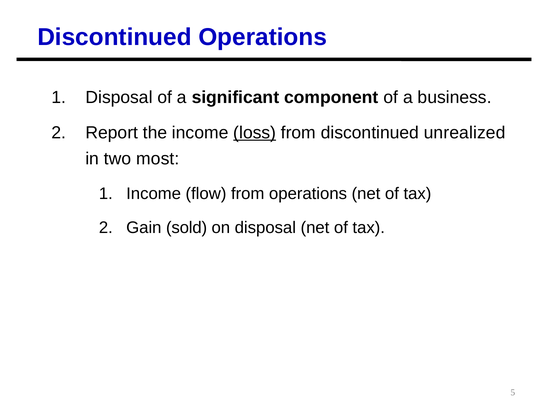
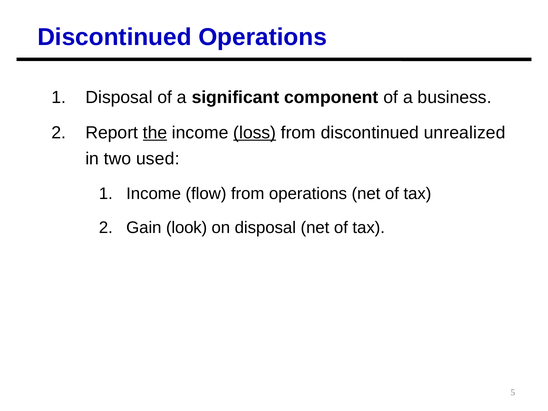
the underline: none -> present (155, 133)
most: most -> used (158, 159)
sold: sold -> look (187, 228)
